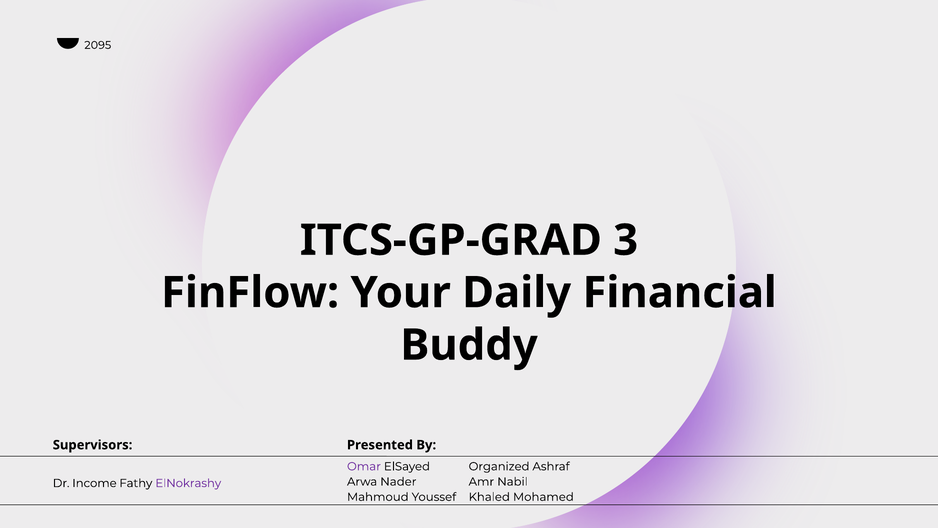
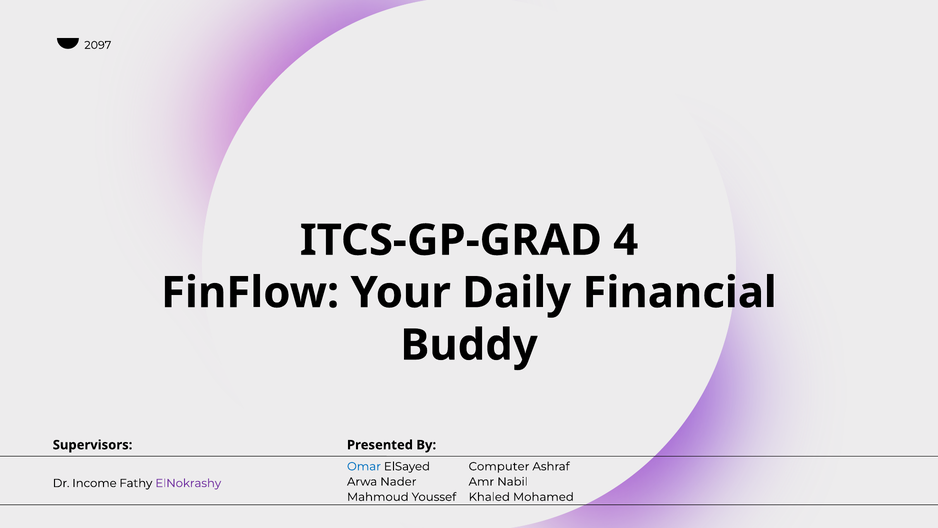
2095: 2095 -> 2097 (98, 45)
3: 3 -> 4 (626, 240)
Omar colour: purple -> blue (364, 466)
Organized: Organized -> Computer (499, 466)
